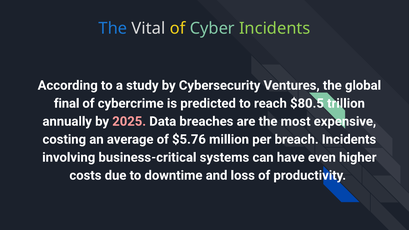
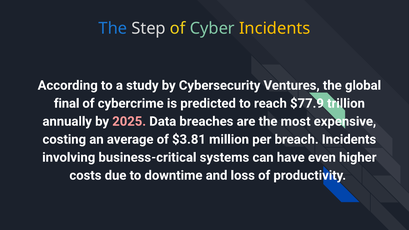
Vital: Vital -> Step (149, 28)
Incidents colour: light green -> yellow (275, 28)
$80.5: $80.5 -> $77.9 (307, 103)
$5.76: $5.76 -> $3.81 (189, 139)
